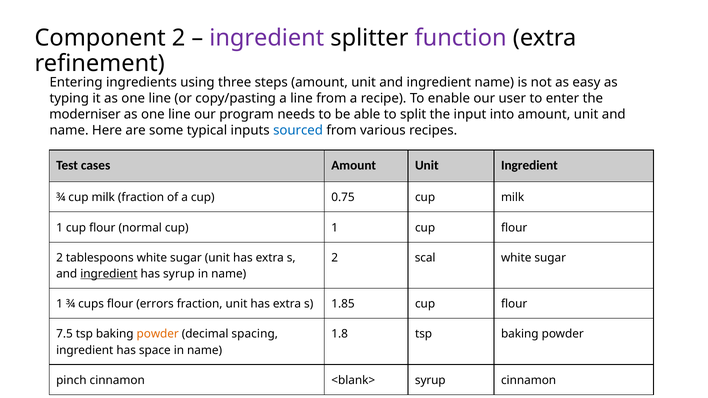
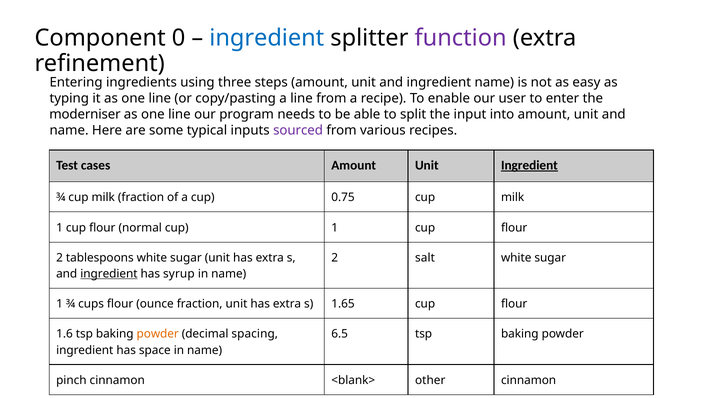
Component 2: 2 -> 0 (179, 38)
ingredient colour: purple -> blue (267, 38)
sourced colour: blue -> purple (298, 130)
Ingredient underline: none -> present (529, 165)
scal: scal -> salt (425, 258)
errors: errors -> ounce (155, 304)
1.85: 1.85 -> 1.65 (343, 304)
7.5: 7.5 -> 1.6 (64, 334)
1.8: 1.8 -> 6.5 (340, 334)
<blank> syrup: syrup -> other (430, 380)
